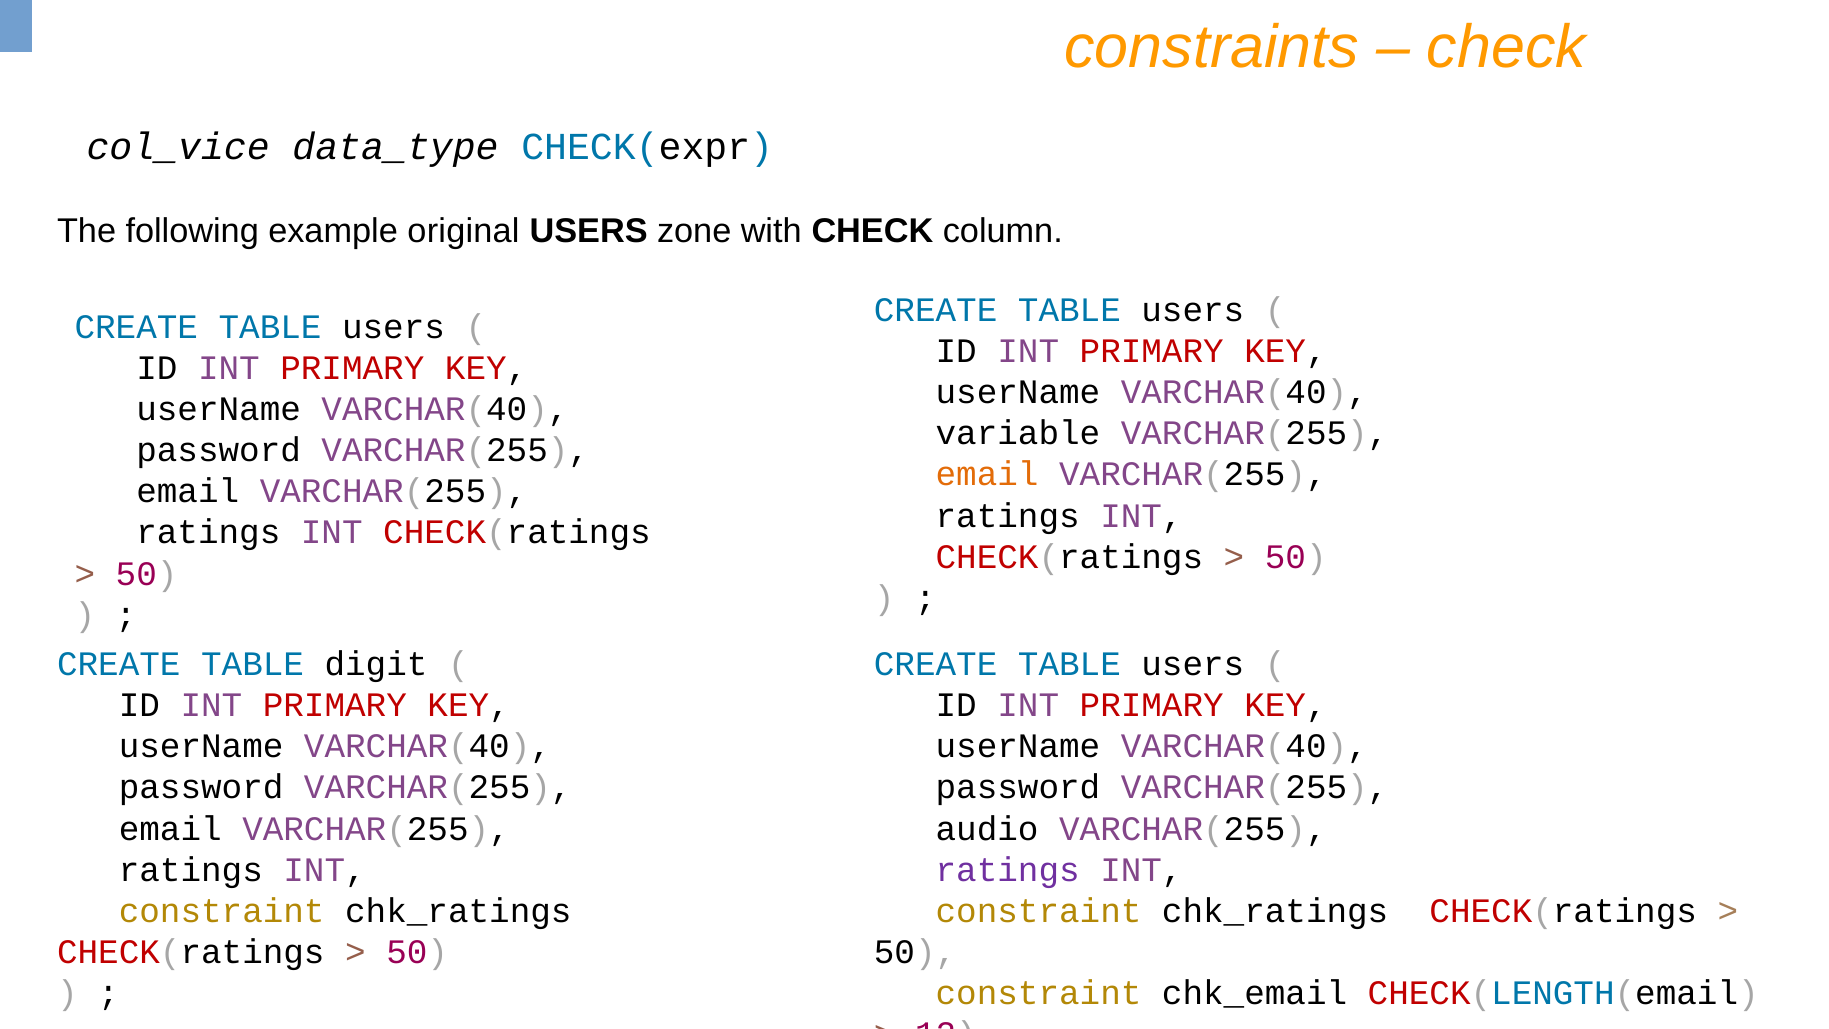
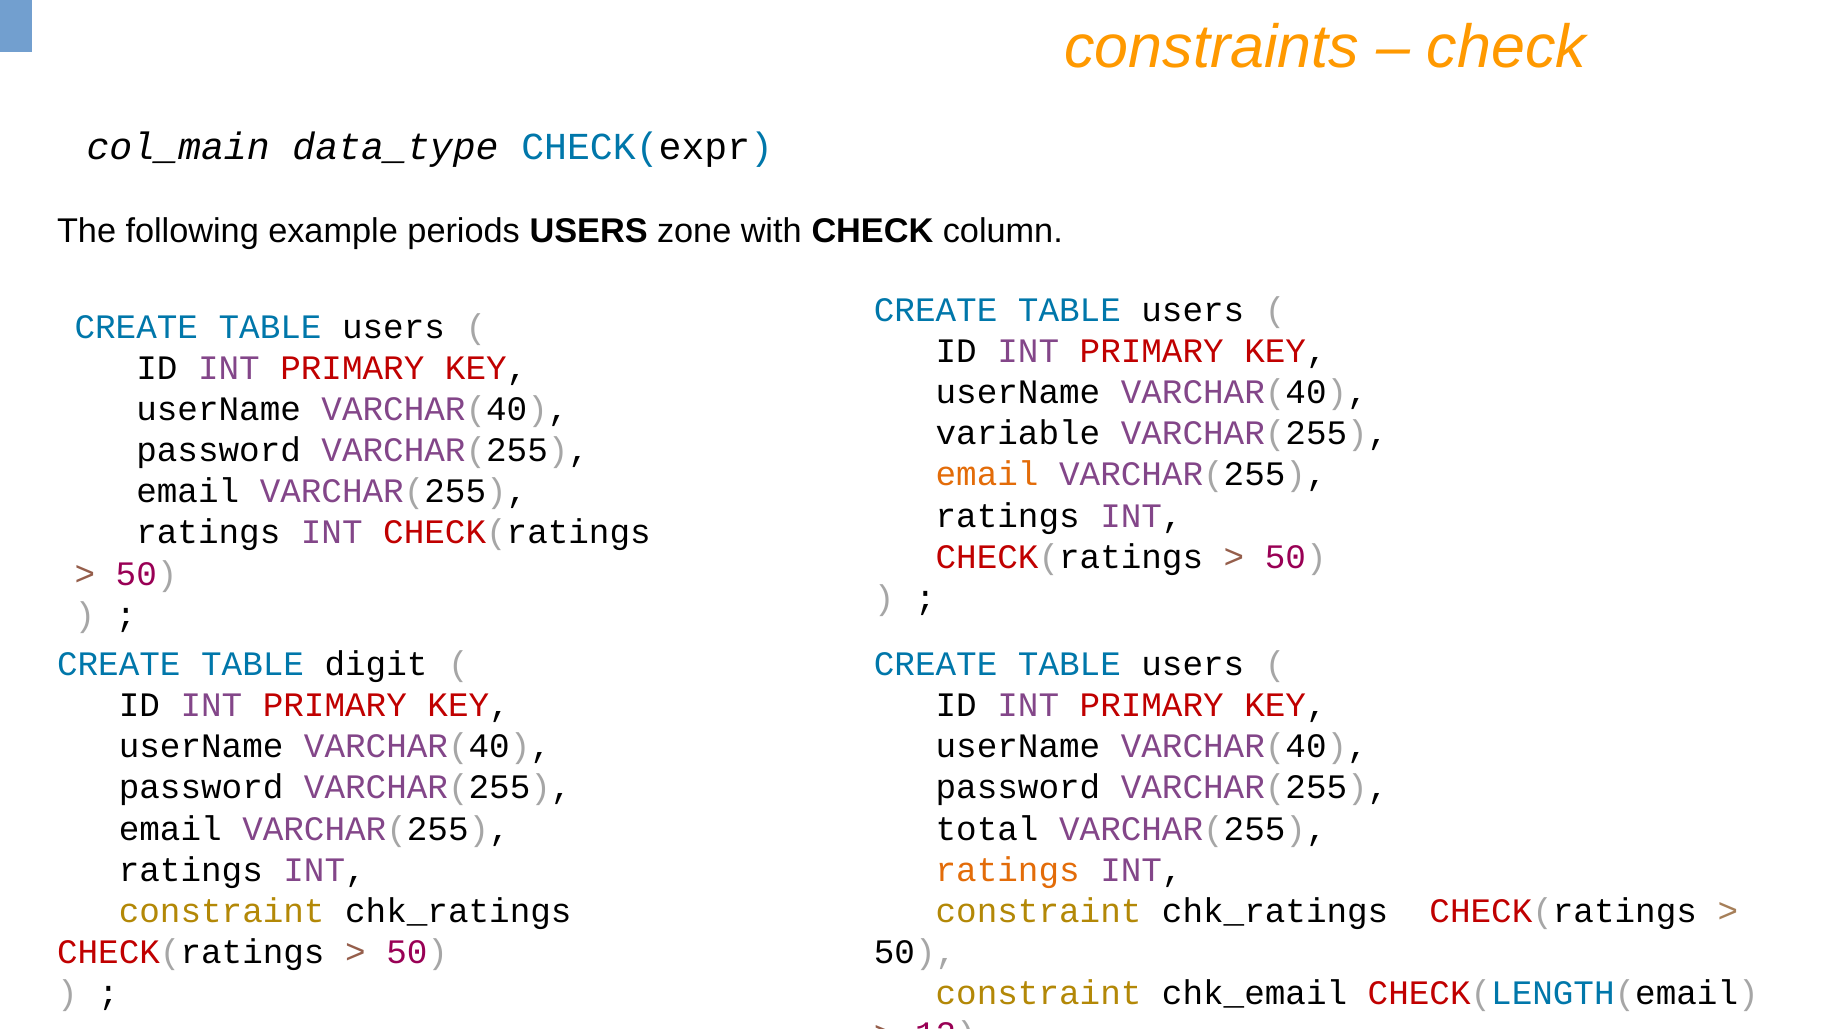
col_vice: col_vice -> col_main (178, 147)
original: original -> periods (464, 231)
audio: audio -> total (987, 829)
ratings colour: purple -> orange (1008, 870)
